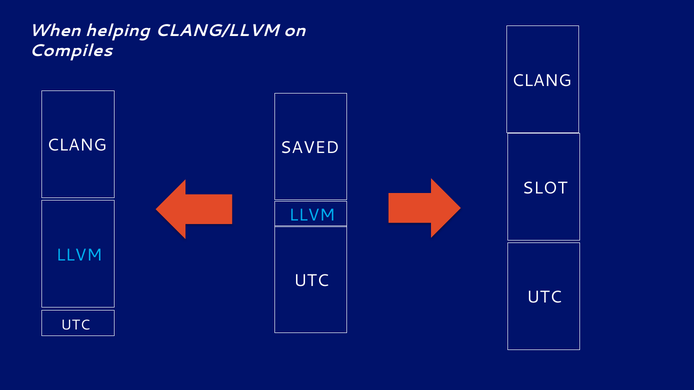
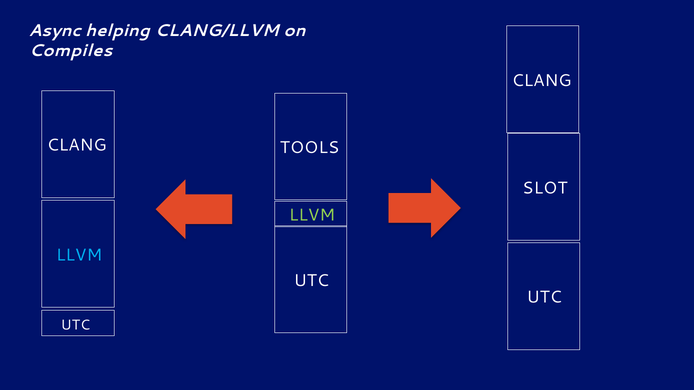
When: When -> Async (55, 30)
SAVED: SAVED -> TOOLS (310, 148)
LLVM colour: light blue -> light green (312, 215)
